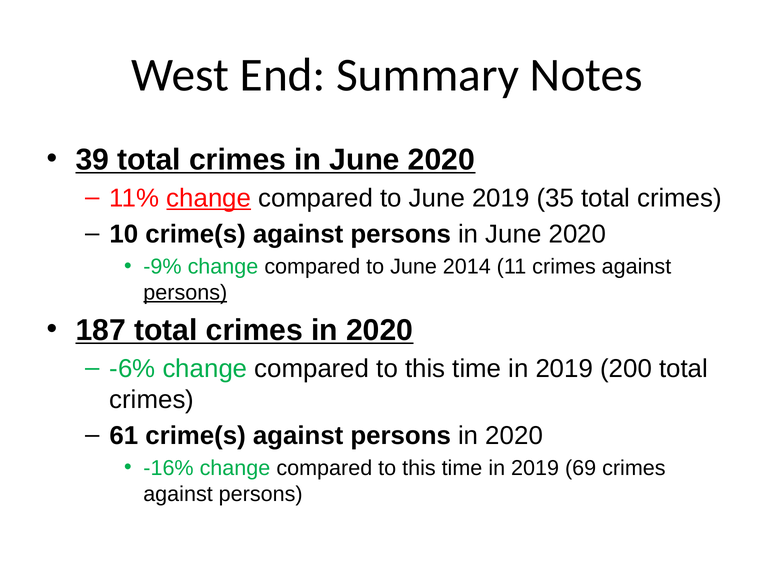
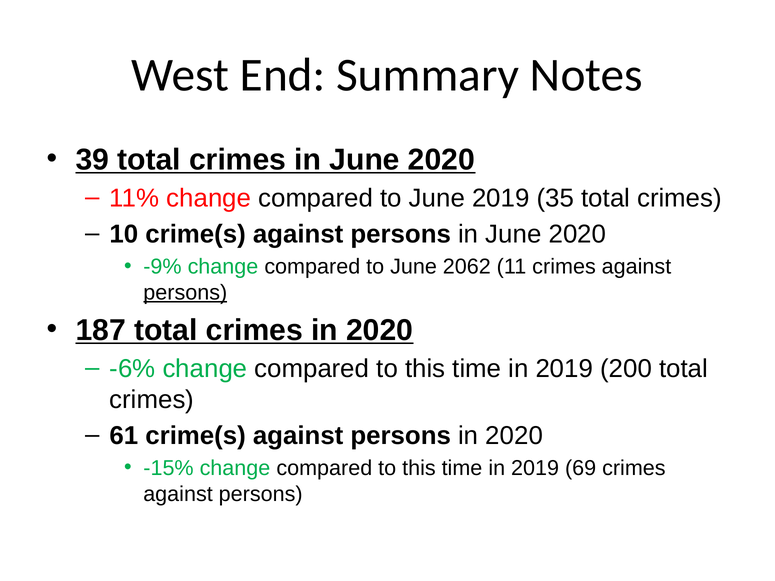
change underline: present -> none (209, 198)
2014: 2014 -> 2062 (467, 267)
-16%: -16% -> -15% (168, 468)
